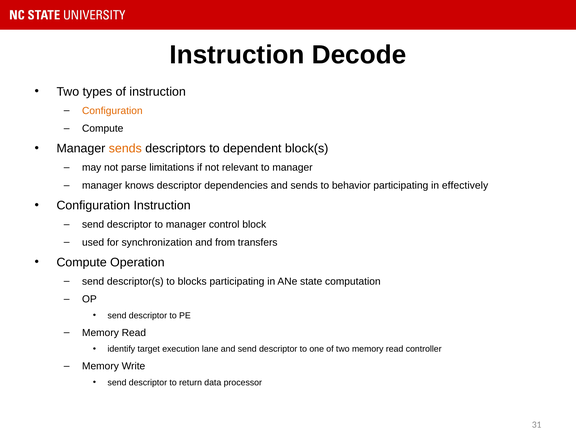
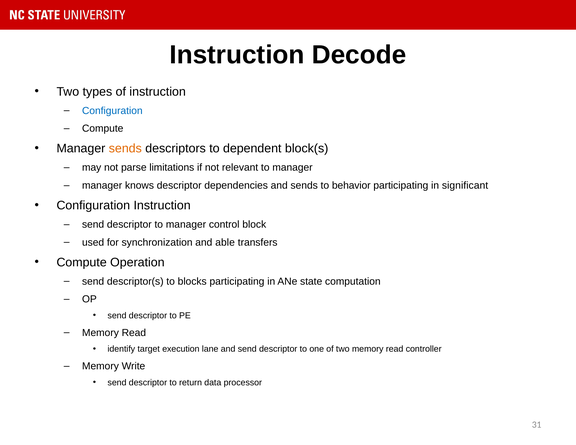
Configuration colour: orange -> blue (112, 111)
effectively: effectively -> significant (465, 186)
from: from -> able (225, 242)
